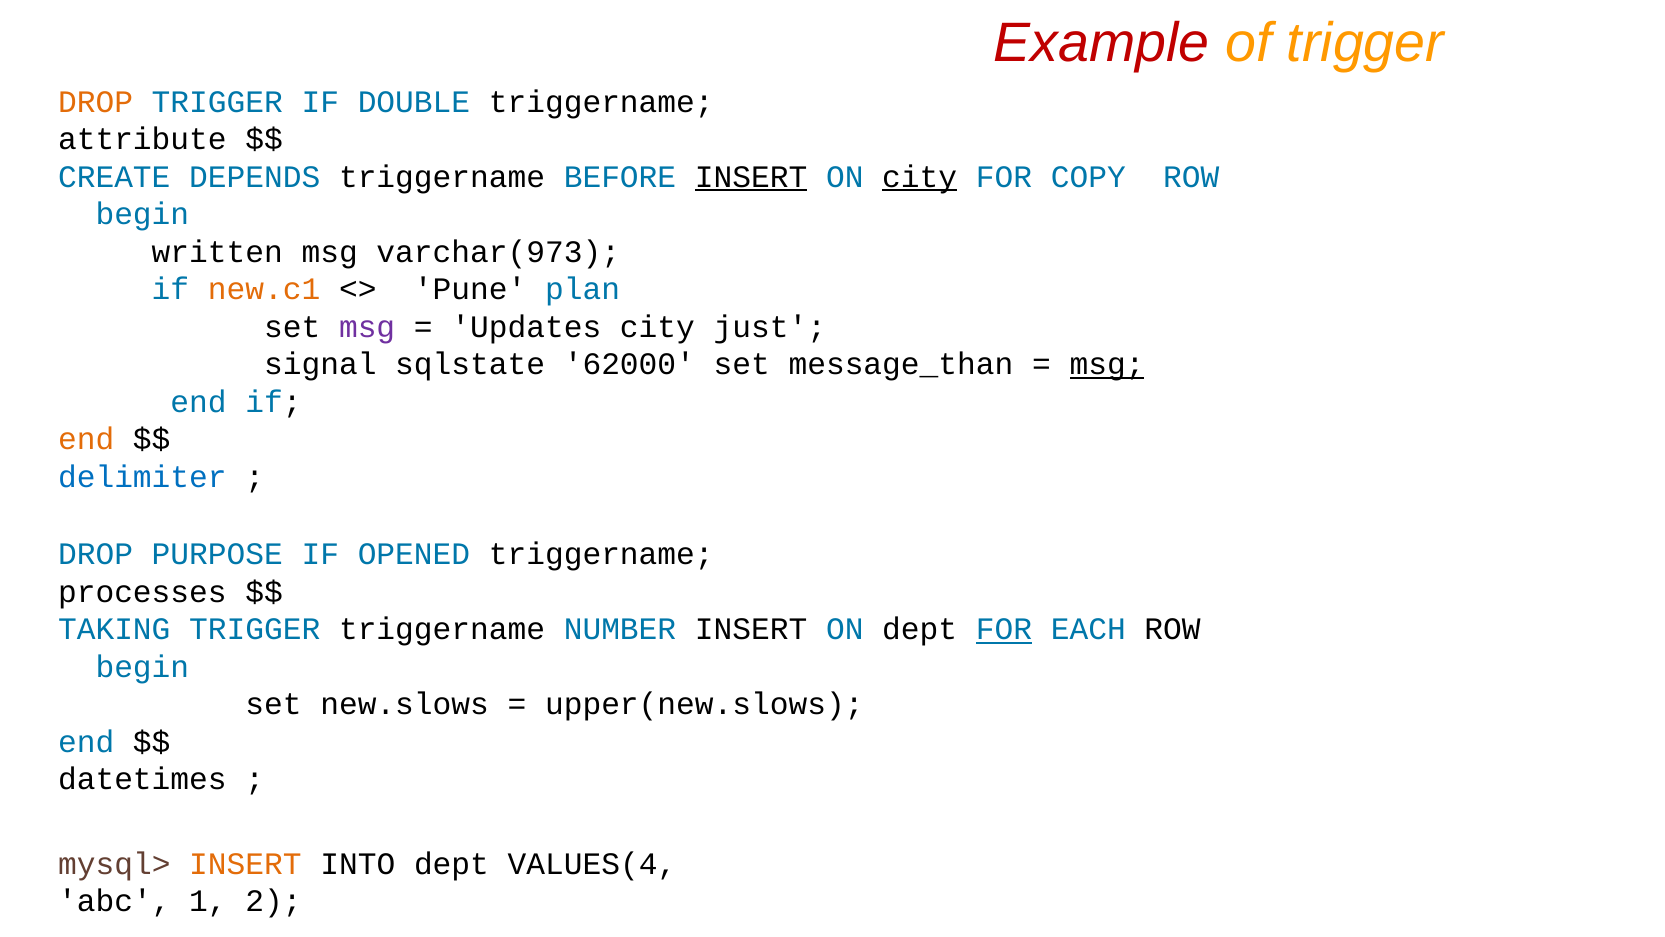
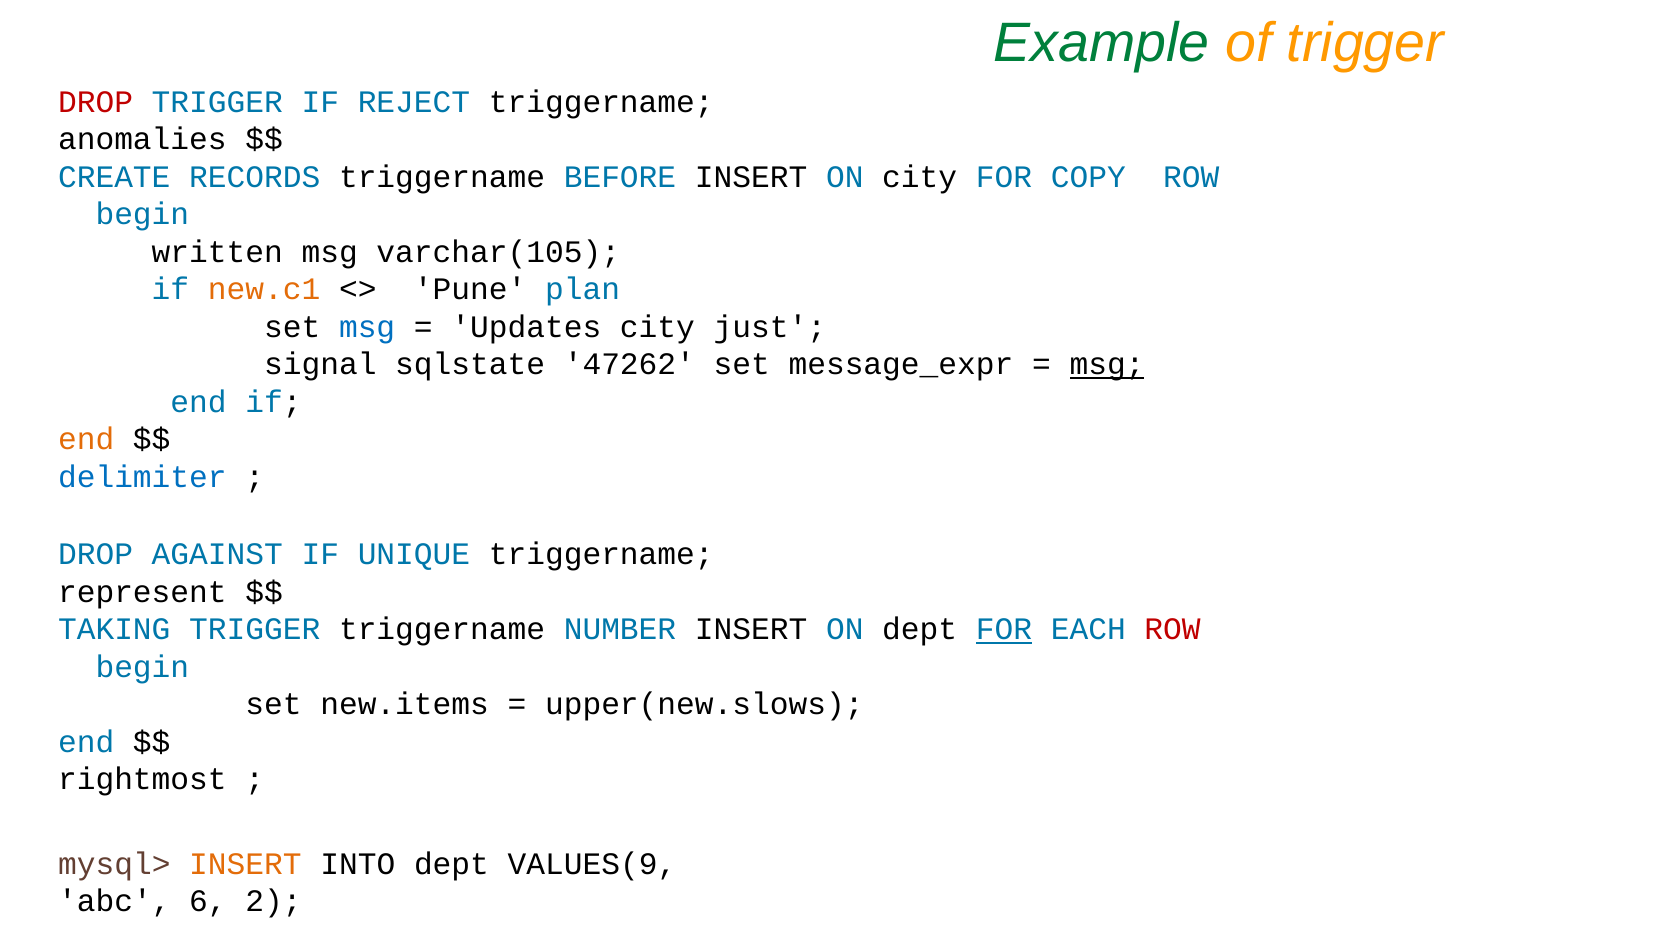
Example colour: red -> green (1102, 43)
DROP colour: orange -> red (96, 102)
DOUBLE: DOUBLE -> REJECT (414, 102)
attribute: attribute -> anomalies (142, 139)
DEPENDS: DEPENDS -> RECORDS (255, 177)
INSERT underline: present -> none (751, 177)
city underline: present -> none (920, 177)
varchar(973: varchar(973 -> varchar(105 (498, 252)
msg colour: purple -> blue (367, 327)
62000: 62000 -> 47262 (629, 364)
message_than: message_than -> message_expr (901, 364)
PURPOSE: PURPOSE -> AGAINST (217, 554)
OPENED: OPENED -> UNIQUE (414, 554)
processes: processes -> represent (142, 592)
ROW colour: black -> red (1173, 629)
new.slows: new.slows -> new.items (405, 704)
datetimes: datetimes -> rightmost (142, 779)
VALUES(4: VALUES(4 -> VALUES(9 (592, 863)
1: 1 -> 6 (208, 901)
